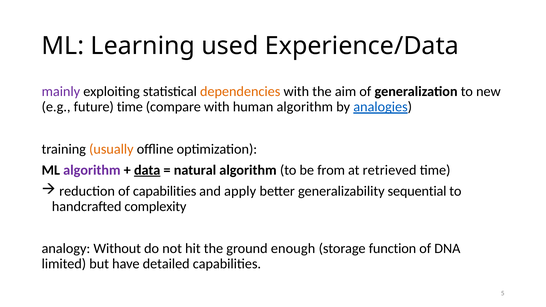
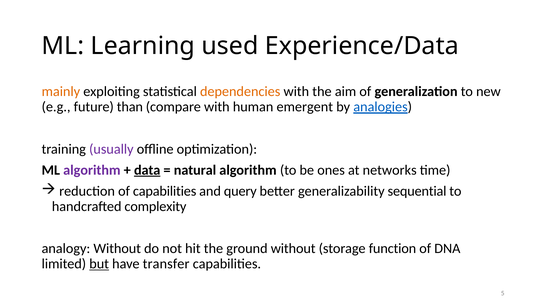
mainly colour: purple -> orange (61, 91)
future time: time -> than (130, 107)
human algorithm: algorithm -> emergent (305, 107)
usually colour: orange -> purple (111, 149)
from: from -> ones (331, 170)
retrieved: retrieved -> networks (390, 170)
apply: apply -> query (240, 191)
ground enough: enough -> without (293, 249)
but underline: none -> present (99, 264)
detailed: detailed -> transfer (166, 264)
